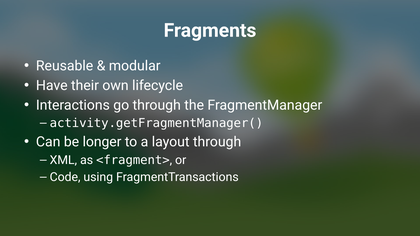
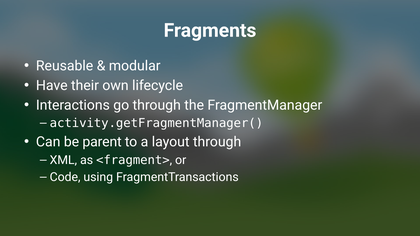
longer: longer -> parent (102, 142)
